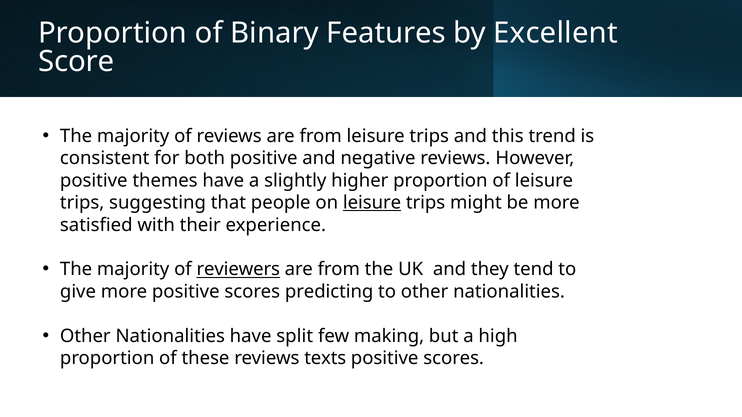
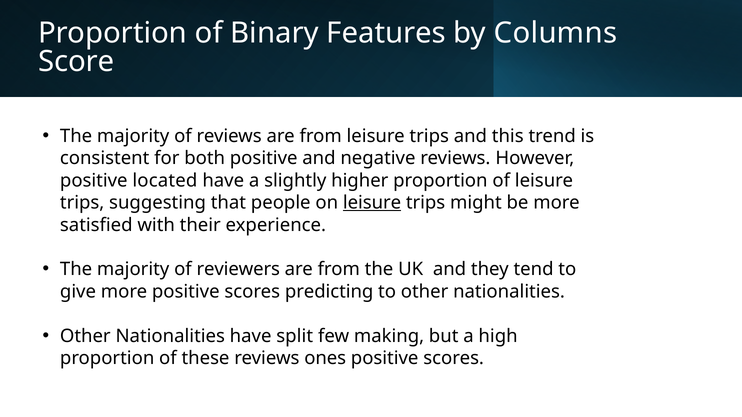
Excellent: Excellent -> Columns (556, 33)
themes: themes -> located (165, 181)
reviewers underline: present -> none (238, 270)
texts: texts -> ones (325, 359)
